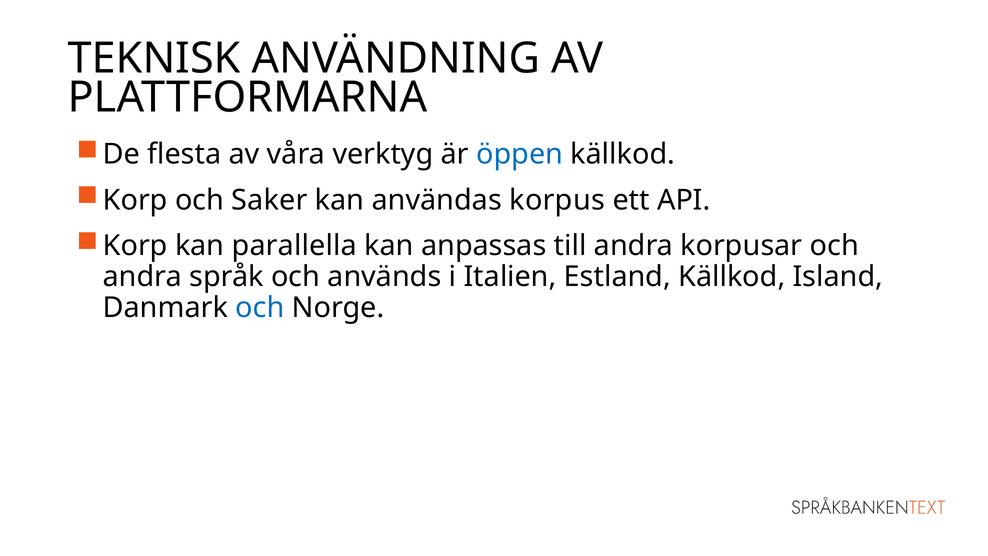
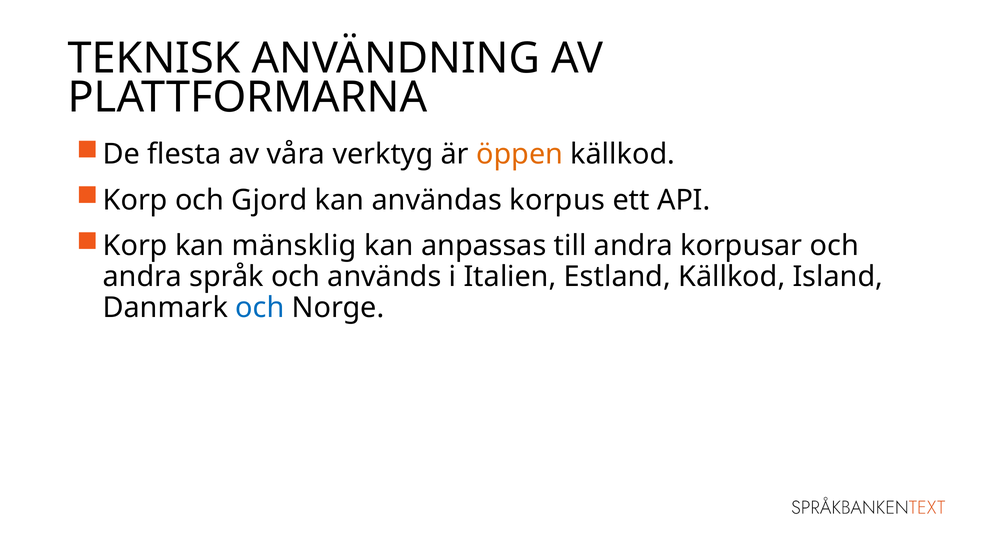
öppen colour: blue -> orange (520, 154)
Saker: Saker -> Gjord (269, 200)
parallella: parallella -> mänsklig (294, 246)
